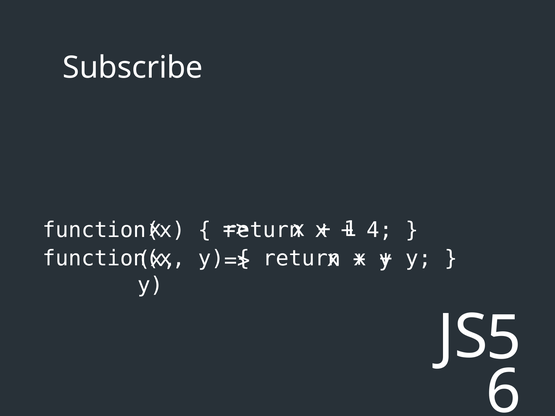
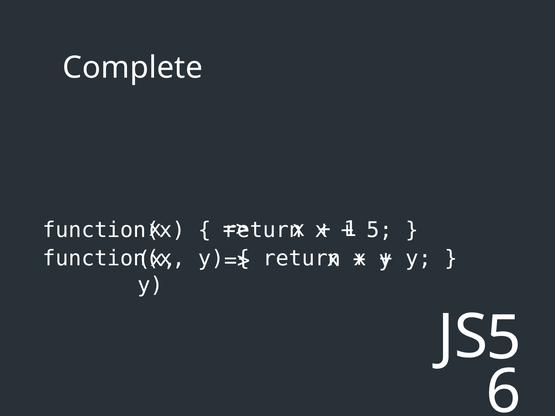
Subscribe: Subscribe -> Complete (133, 68)
4: 4 -> 5 (380, 230)
